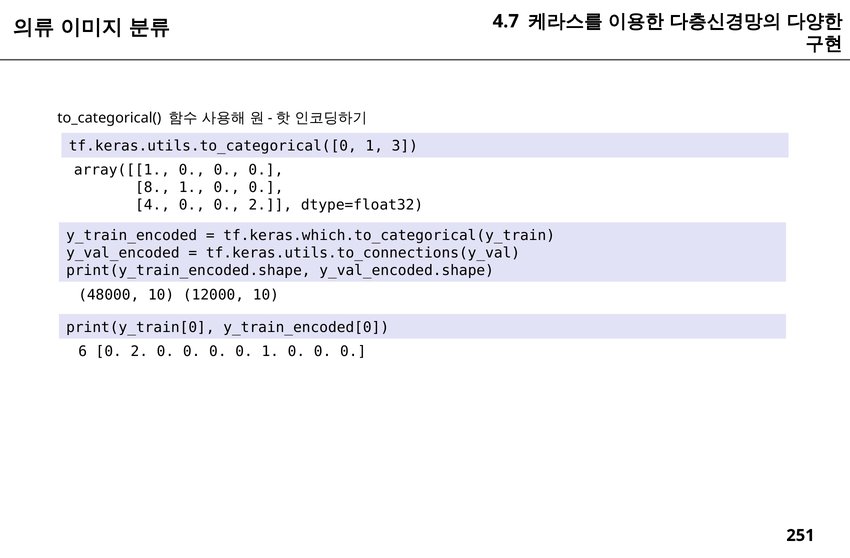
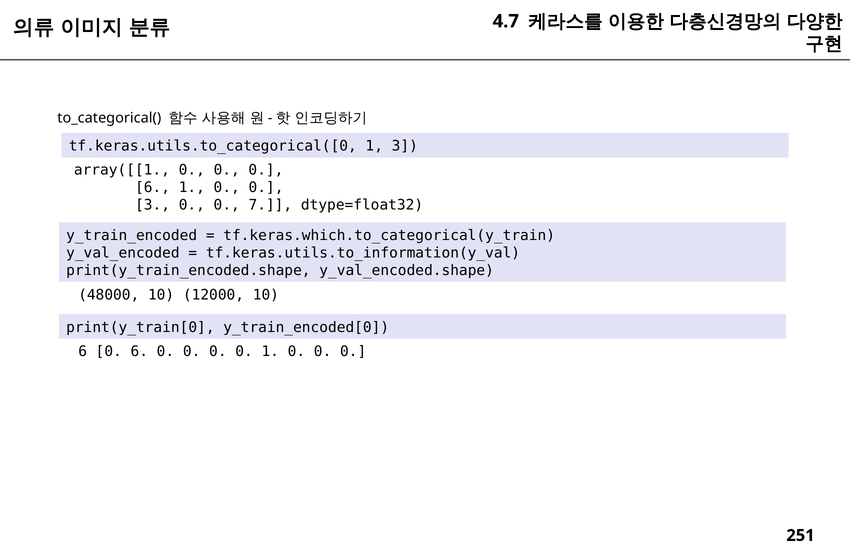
8: 8 -> 6 (153, 188)
4: 4 -> 3 (153, 205)
0 0 2: 2 -> 7 (270, 205)
tf.keras.utils.to_connections(y_val: tf.keras.utils.to_connections(y_val -> tf.keras.utils.to_information(y_val (363, 253)
6 0 2: 2 -> 6 (139, 352)
